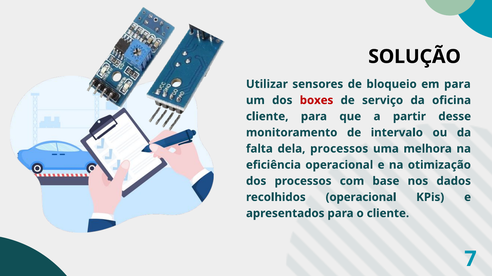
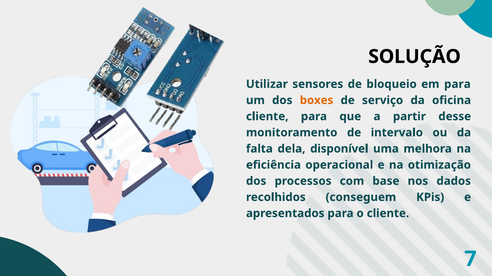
boxes colour: red -> orange (317, 101)
dela processos: processos -> disponível (339, 149)
recolhidos operacional: operacional -> conseguem (361, 198)
